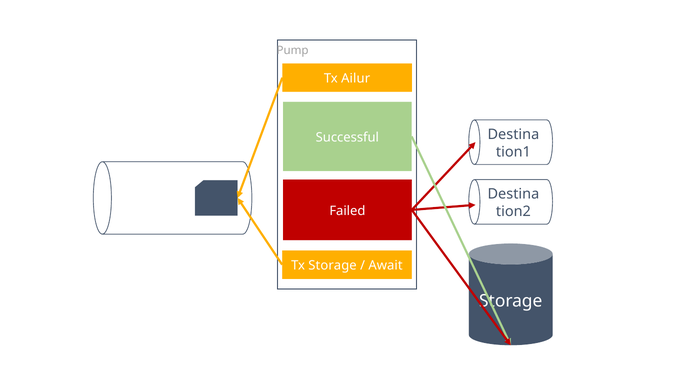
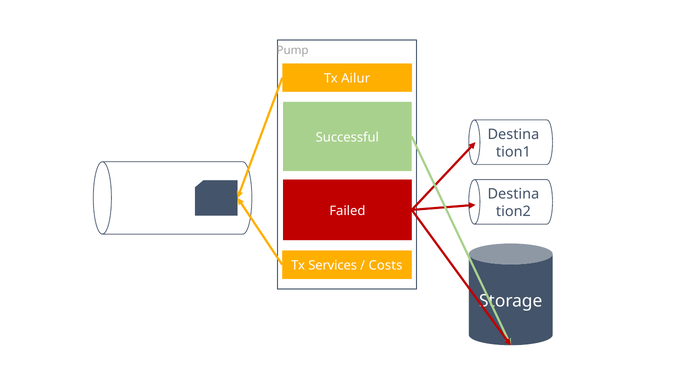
Tx Storage: Storage -> Services (333, 266)
Await: Await -> Costs (385, 266)
